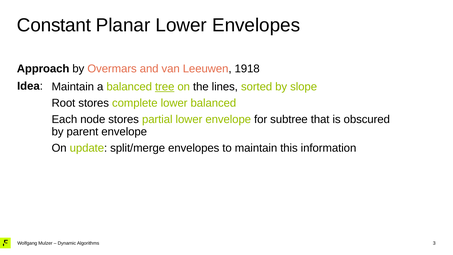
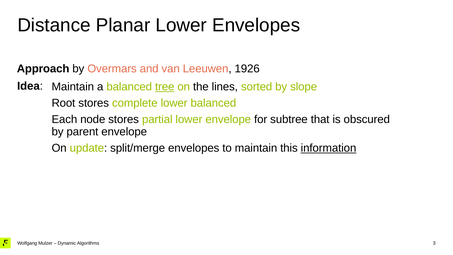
Constant: Constant -> Distance (54, 25)
1918: 1918 -> 1926 (247, 69)
information underline: none -> present (329, 148)
